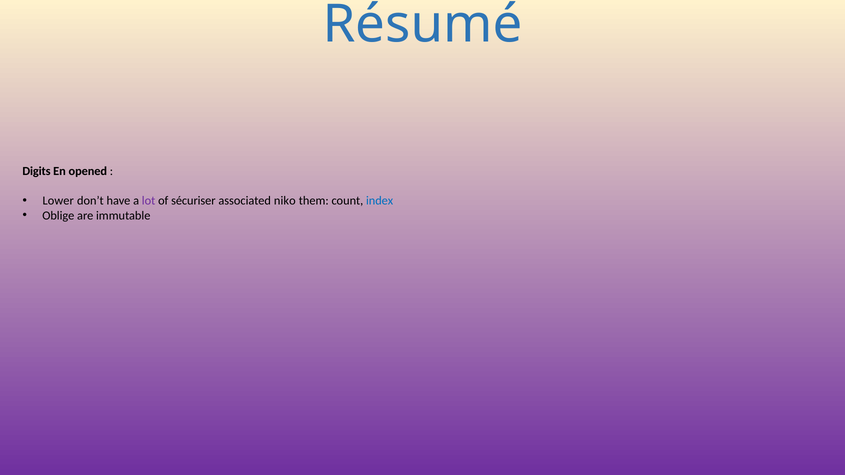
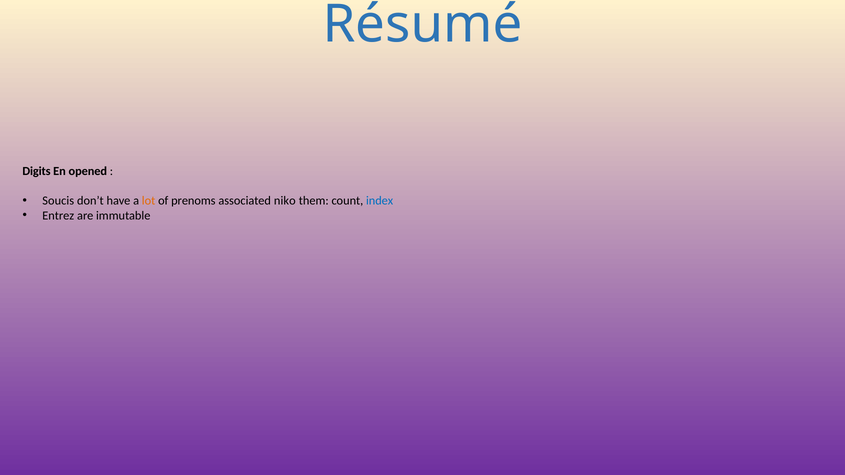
Lower: Lower -> Soucis (58, 201)
lot colour: purple -> orange (149, 201)
sécuriser: sécuriser -> prenoms (193, 201)
Oblige: Oblige -> Entrez (58, 216)
